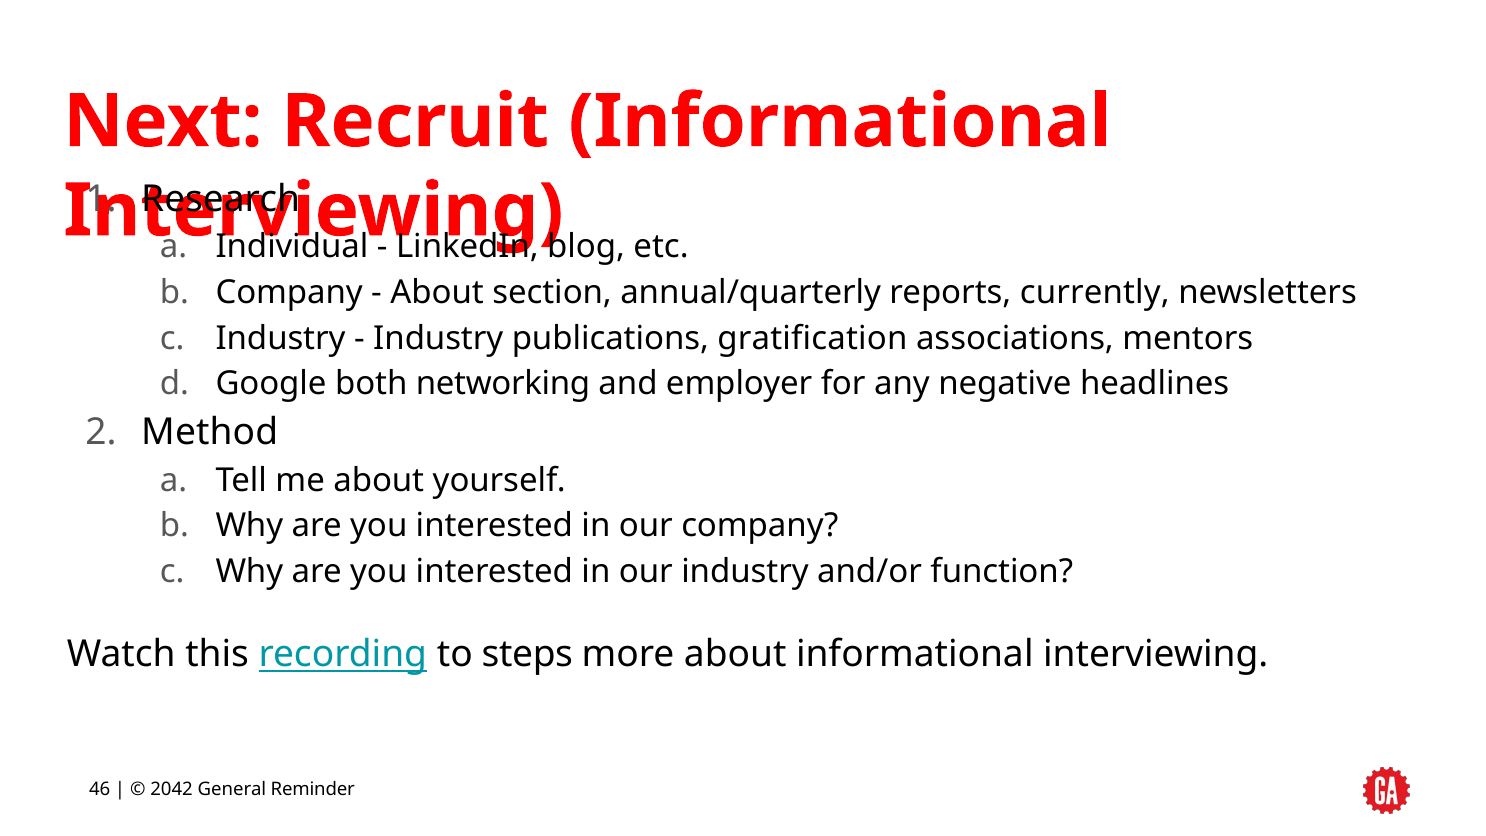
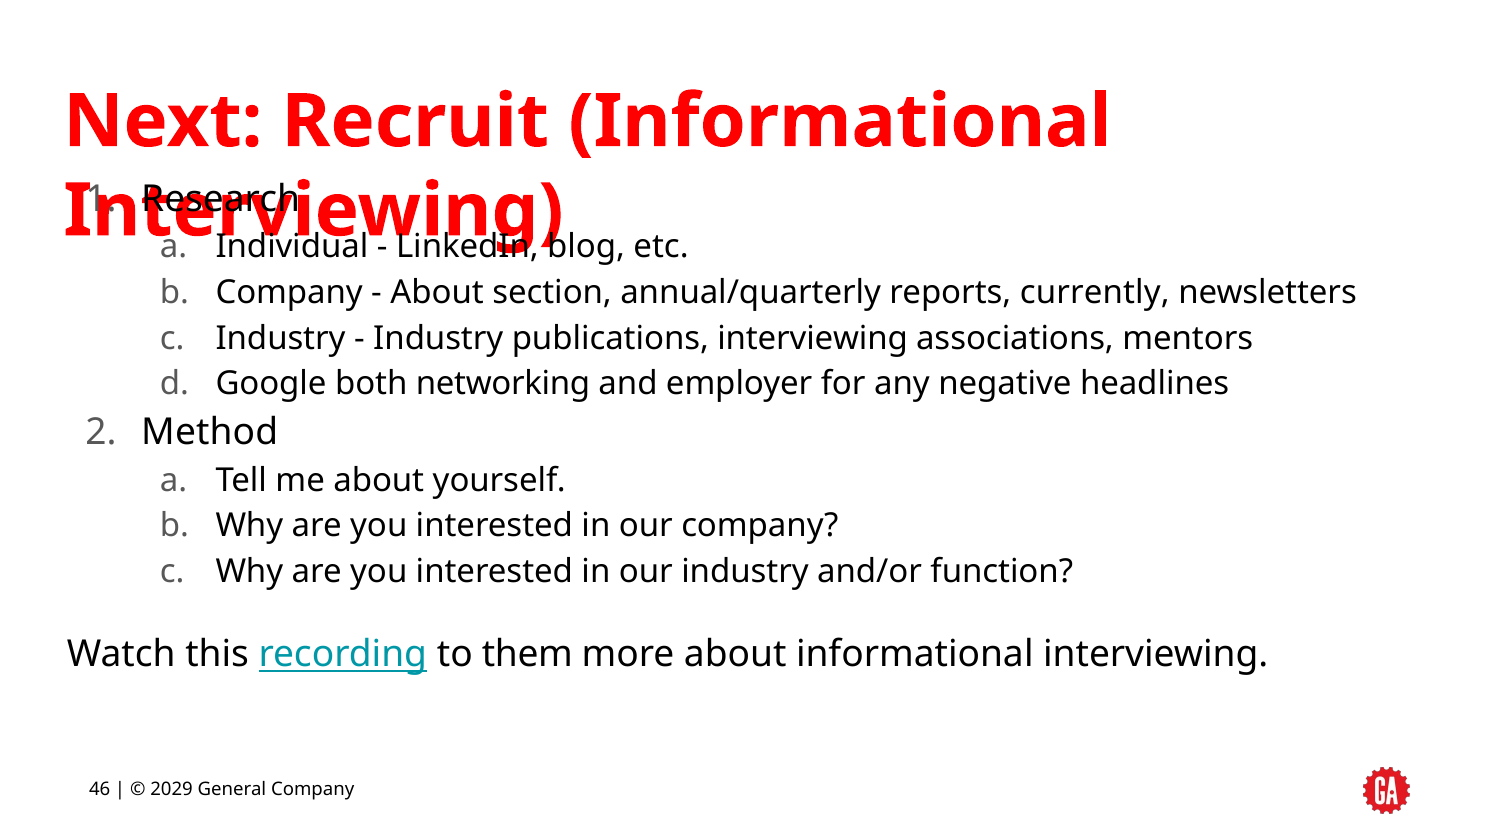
publications gratification: gratification -> interviewing (813, 338)
steps: steps -> them (527, 654)
2042: 2042 -> 2029 (172, 790)
General Reminder: Reminder -> Company (313, 790)
